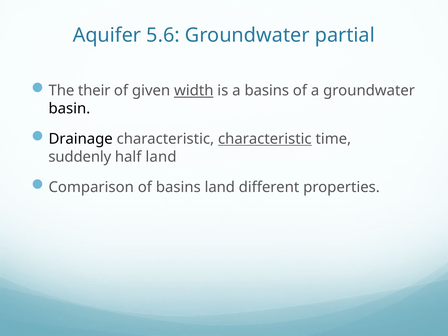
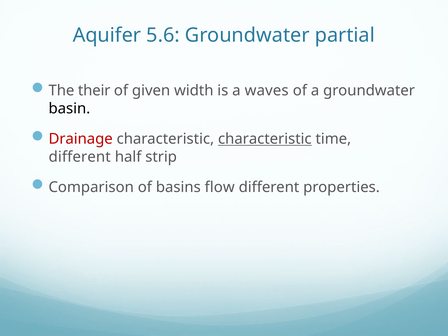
width underline: present -> none (194, 91)
a basins: basins -> waves (267, 91)
Drainage colour: black -> red (81, 139)
suddenly: suddenly -> different (80, 157)
half land: land -> strip (161, 157)
basins land: land -> flow (220, 187)
